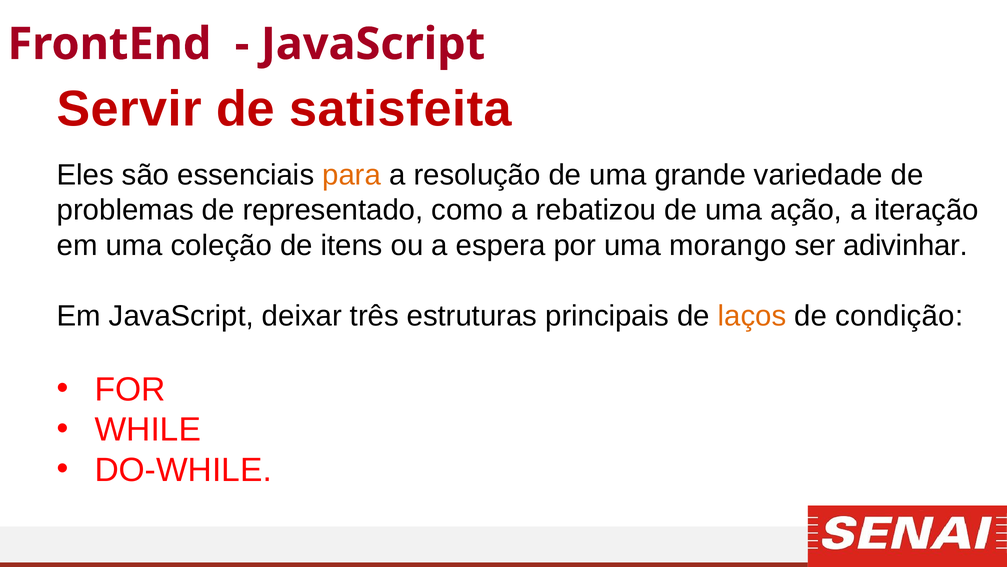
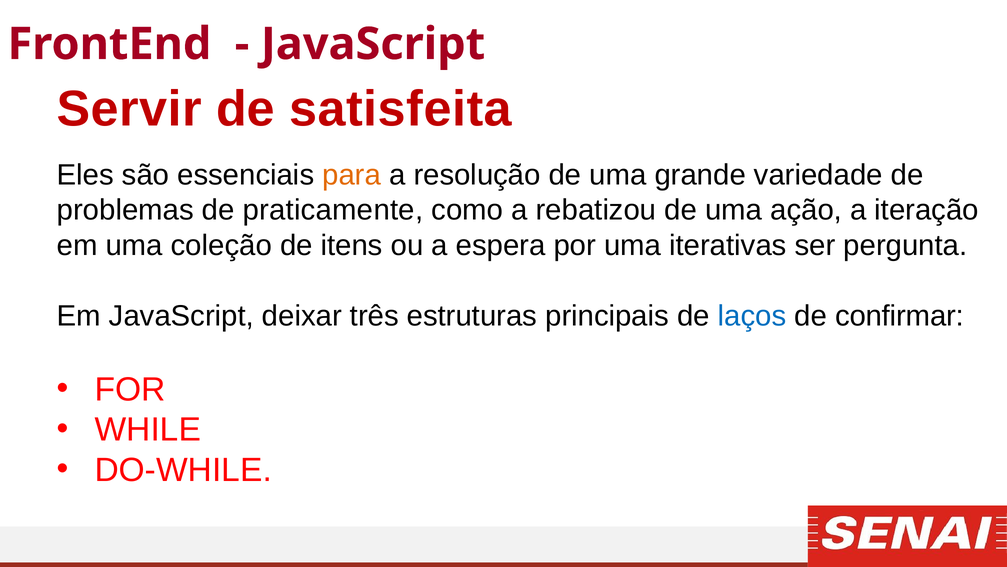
representado: representado -> praticamente (333, 210)
morango: morango -> iterativas (728, 245)
adivinhar: adivinhar -> pergunta (905, 245)
laços colour: orange -> blue (752, 316)
condição: condição -> confirmar (899, 316)
